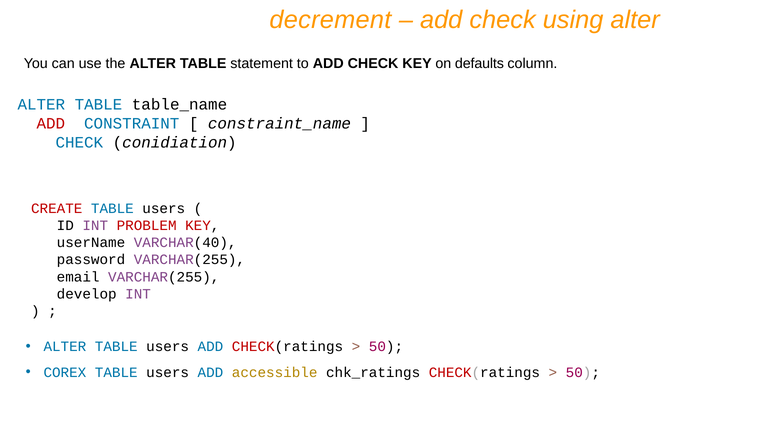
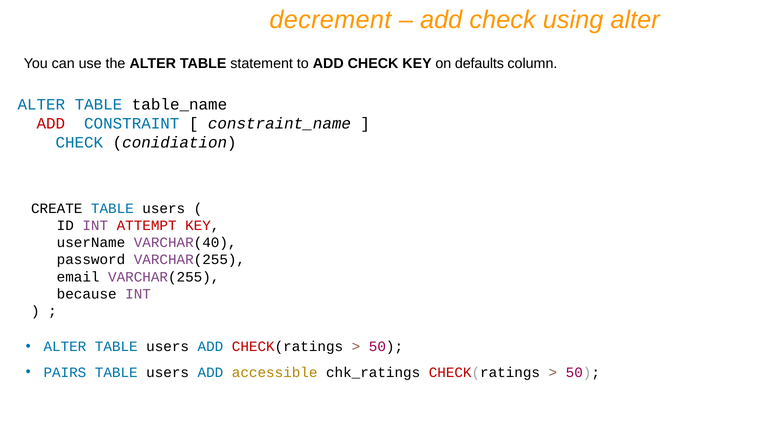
CREATE colour: red -> black (57, 208)
PROBLEM: PROBLEM -> ATTEMPT (147, 226)
develop: develop -> because (87, 294)
COREX: COREX -> PAIRS (65, 372)
